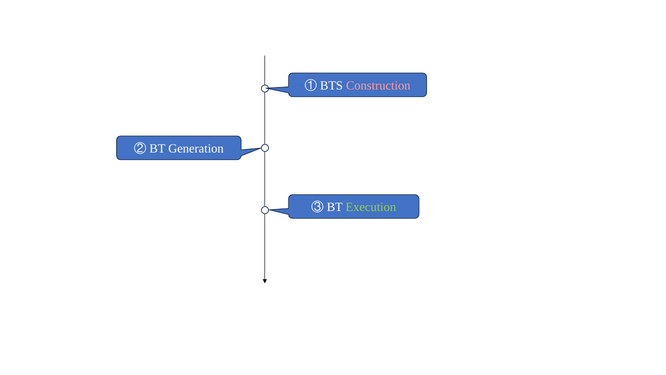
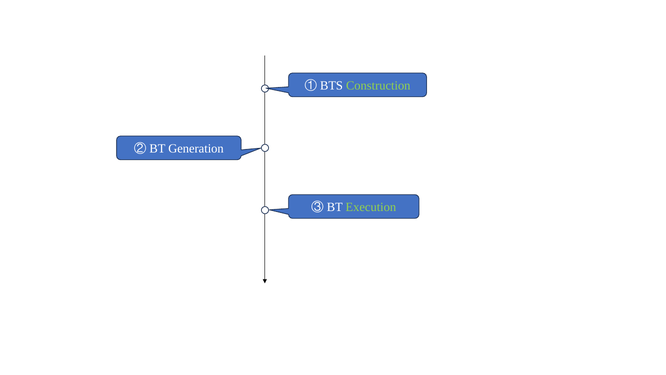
Construction colour: pink -> light green (378, 86)
